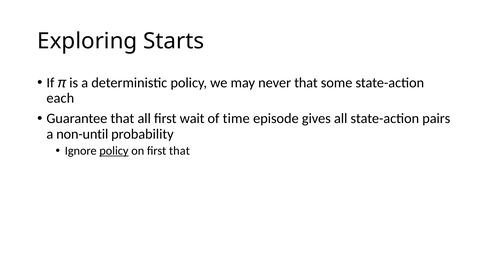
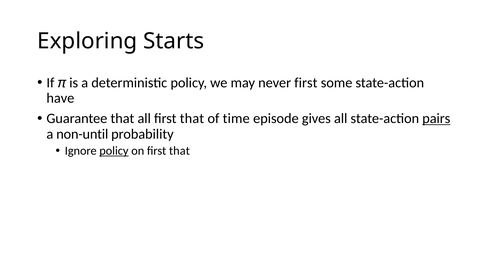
never that: that -> first (306, 83)
each: each -> have (60, 98)
all first wait: wait -> that (192, 119)
pairs underline: none -> present (436, 119)
